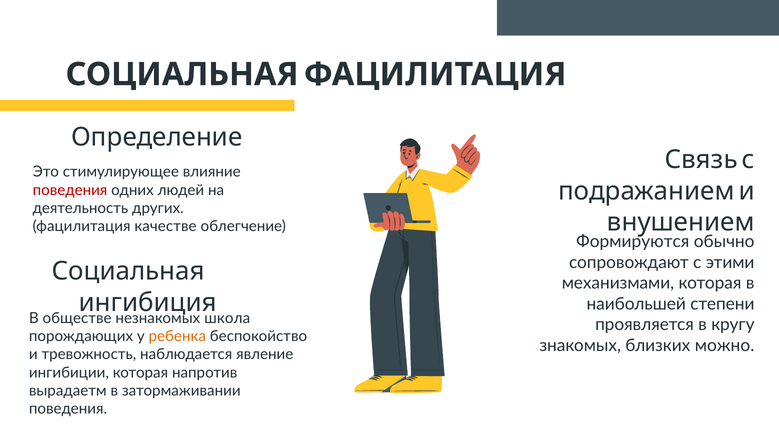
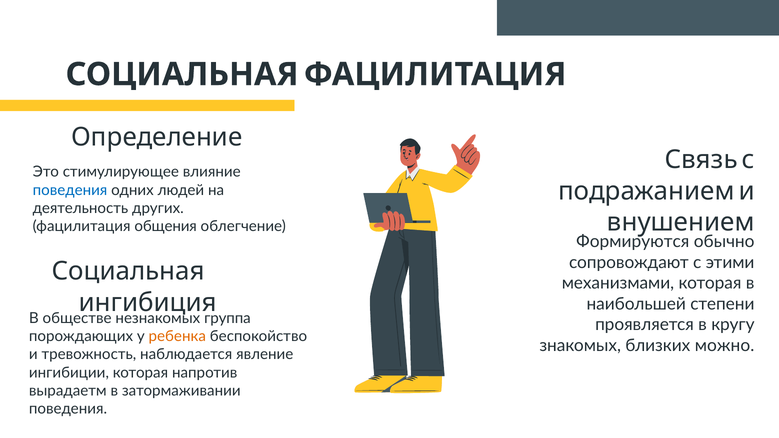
поведения colour: red -> blue (70, 190)
качестве: качестве -> общения (166, 227)
школа: школа -> группа (227, 318)
